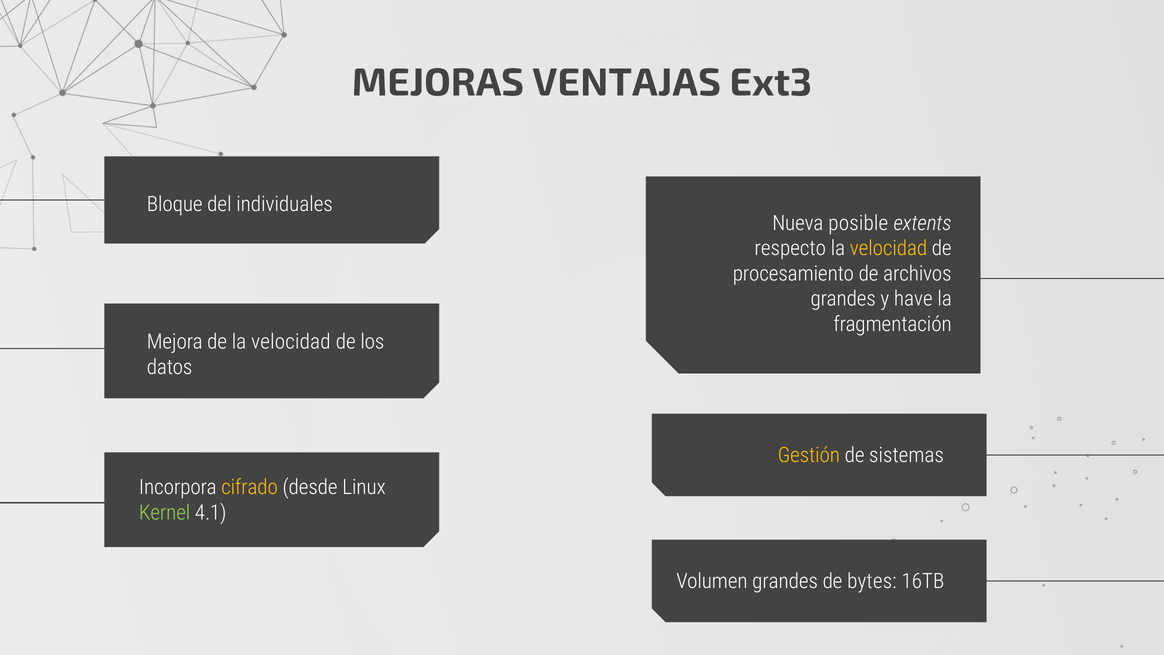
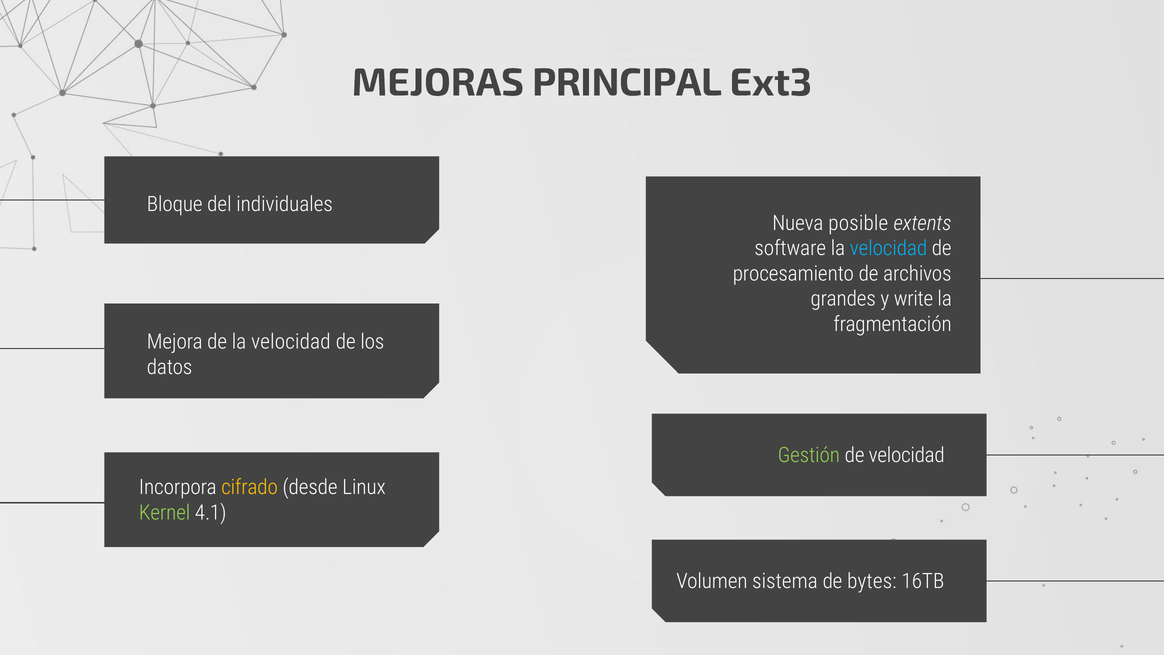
VENTAJAS: VENTAJAS -> PRINCIPAL (627, 83)
respecto: respecto -> software (790, 248)
velocidad colour: yellow -> light blue (888, 248)
have: have -> write (913, 299)
Gestión colour: yellow -> light green (809, 455)
de sistemas: sistemas -> velocidad (907, 455)
Volumen grandes: grandes -> sistema (785, 581)
